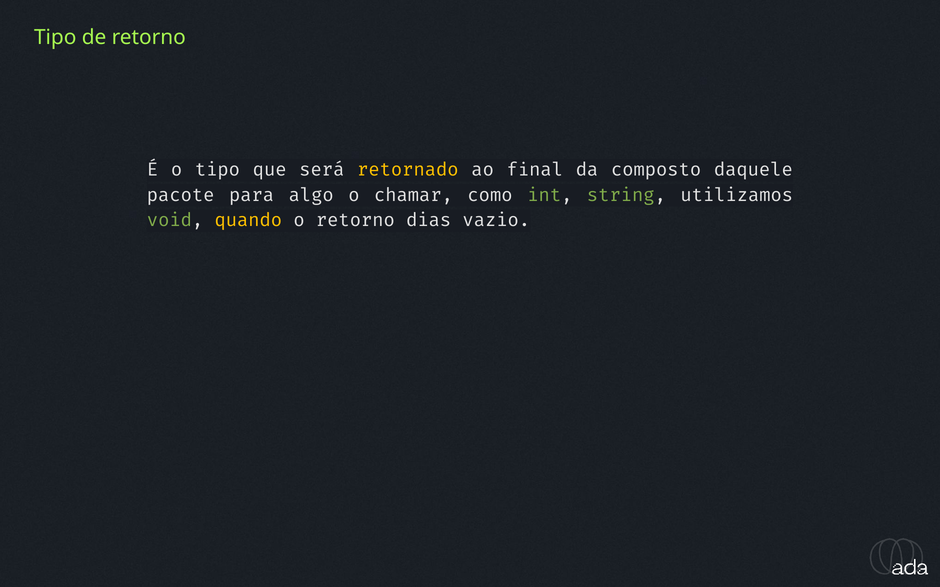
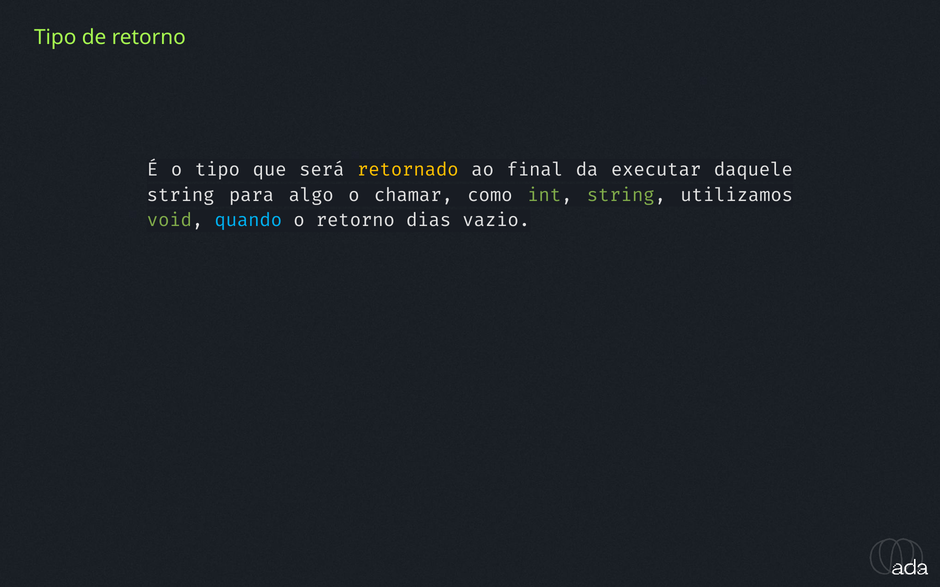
composto: composto -> executar (656, 170)
pacote: pacote -> string (181, 195)
quando colour: yellow -> light blue (248, 220)
